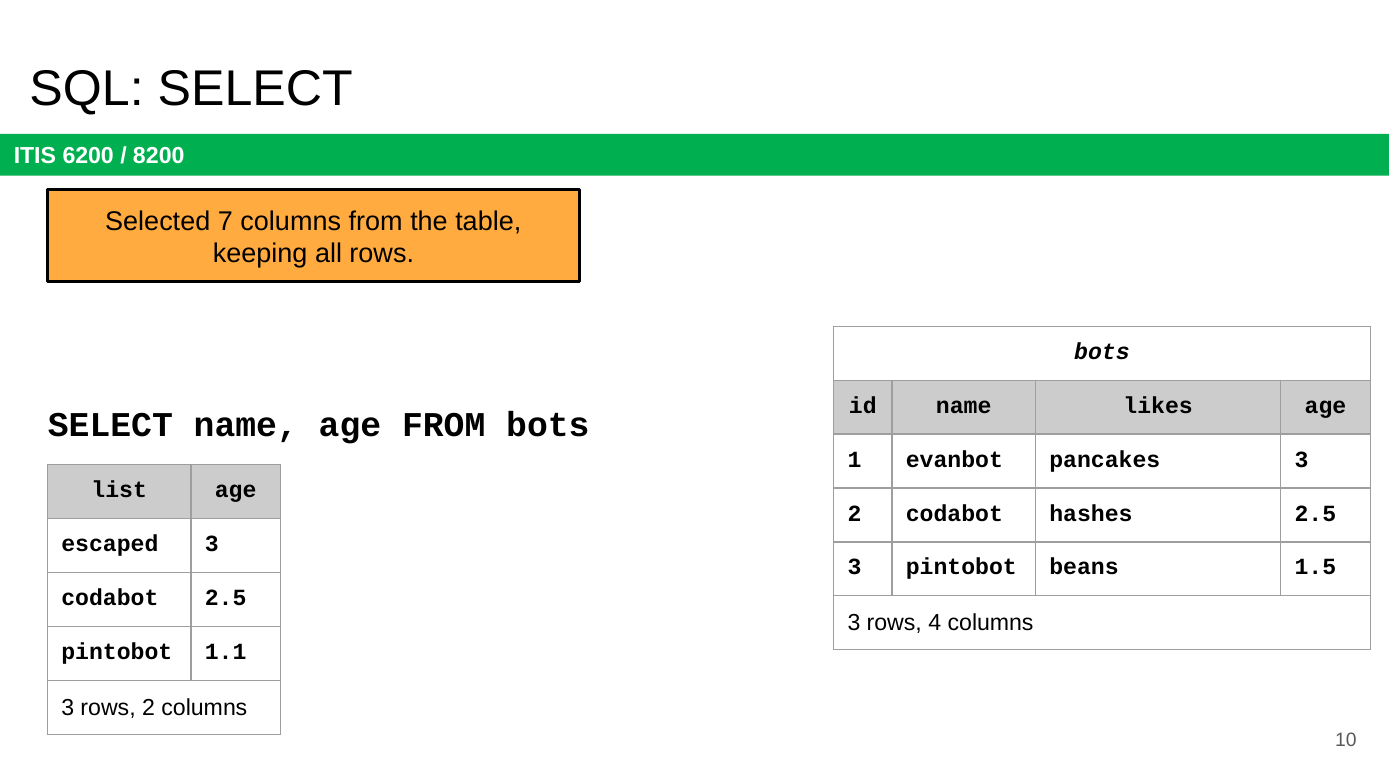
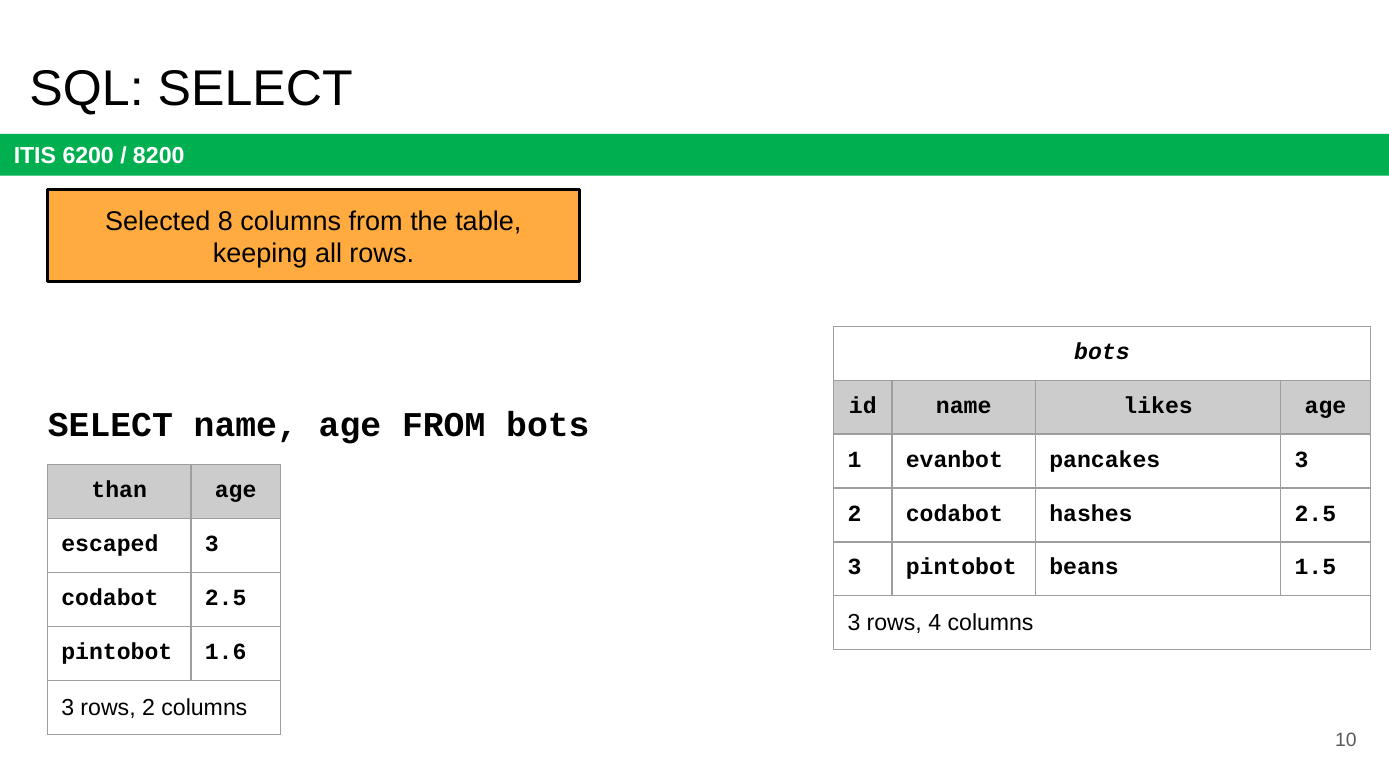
7: 7 -> 8 (225, 221)
list: list -> than (119, 490)
1.1: 1.1 -> 1.6 (226, 651)
